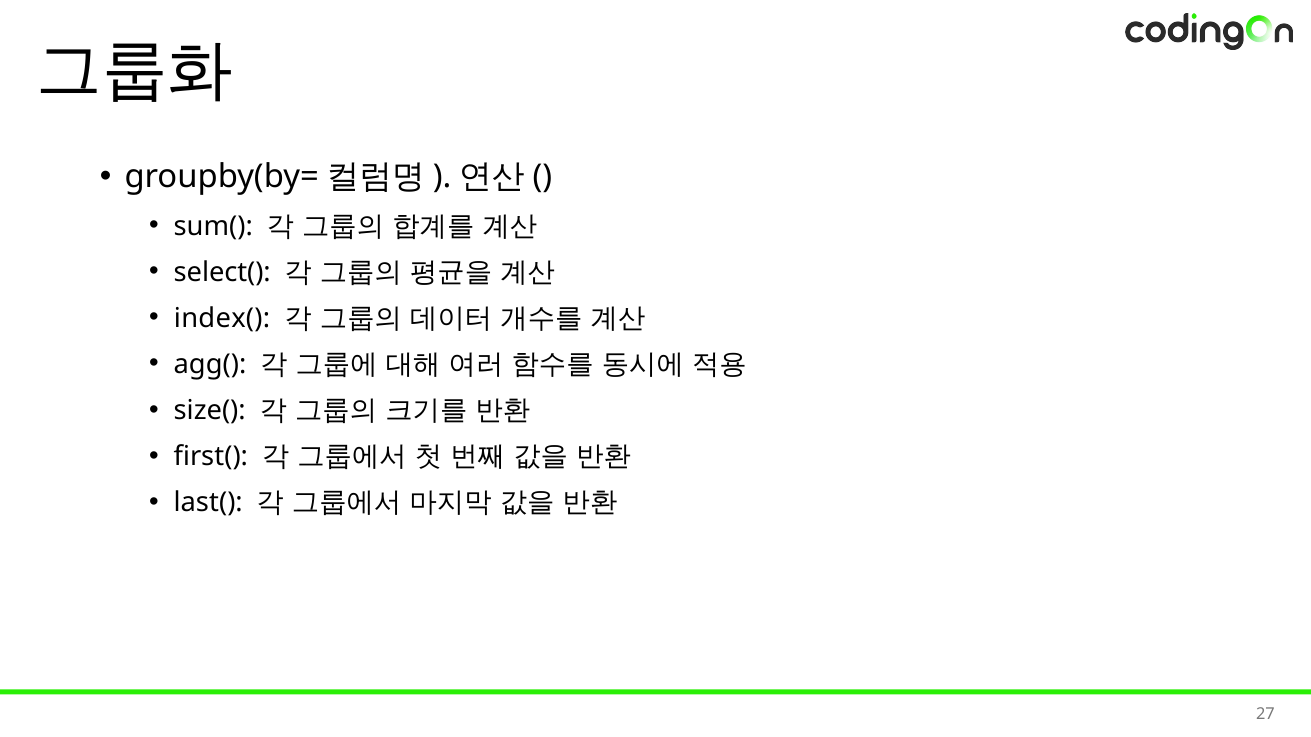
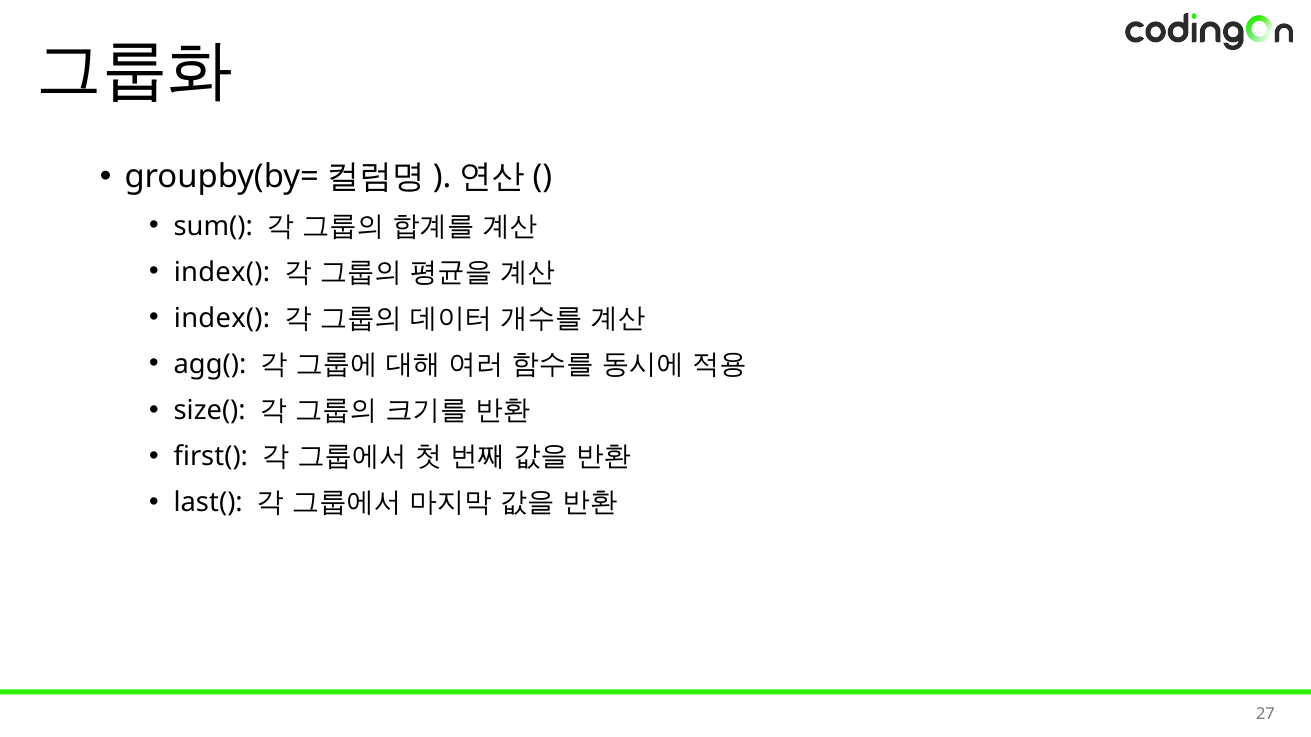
select(: select( -> index( (222, 272)
